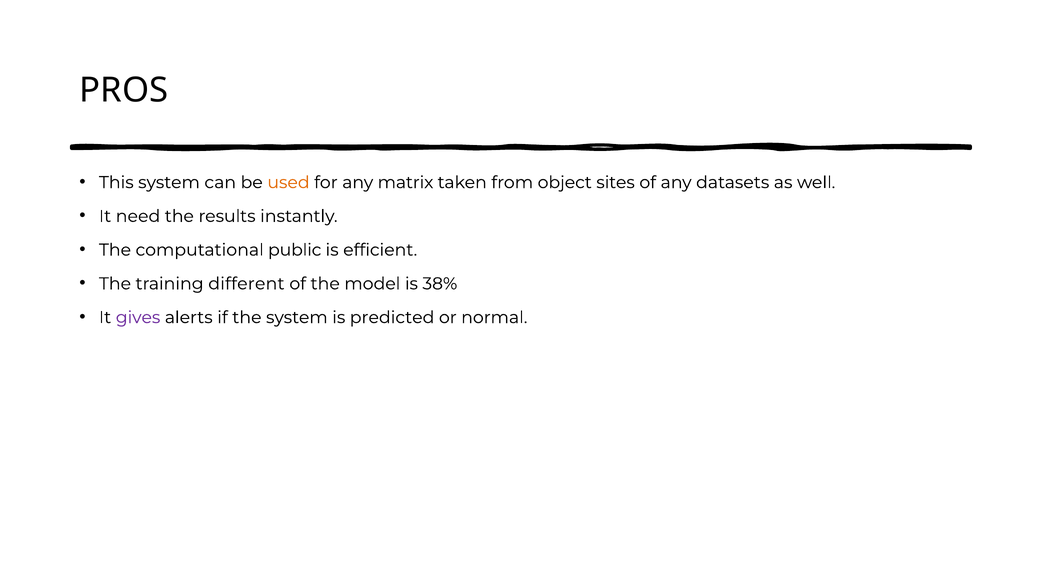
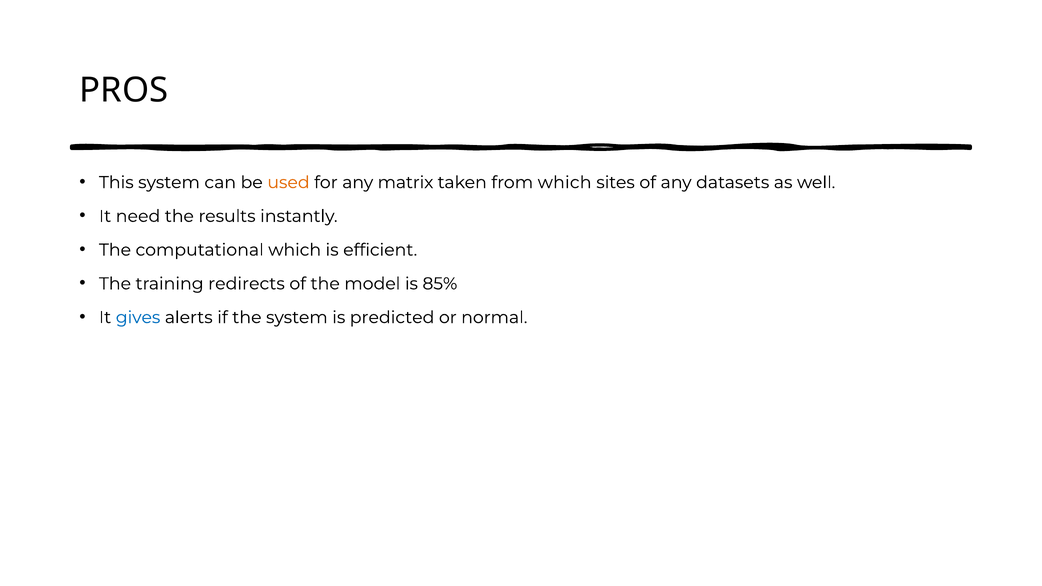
from object: object -> which (565, 182)
computational public: public -> which (295, 250)
different: different -> redirects (246, 284)
38%: 38% -> 85% (440, 284)
gives colour: purple -> blue (138, 317)
